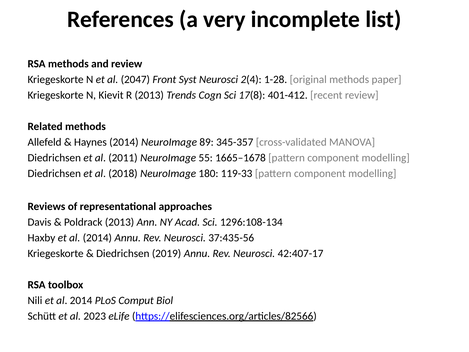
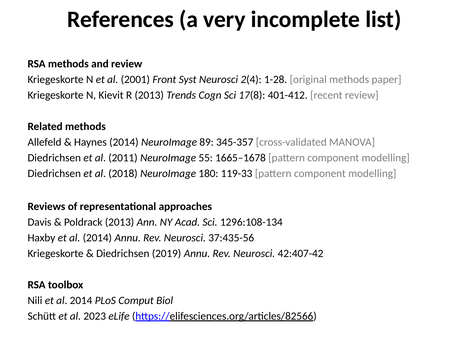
2047: 2047 -> 2001 (135, 79)
42:407-17: 42:407-17 -> 42:407-42 (301, 253)
